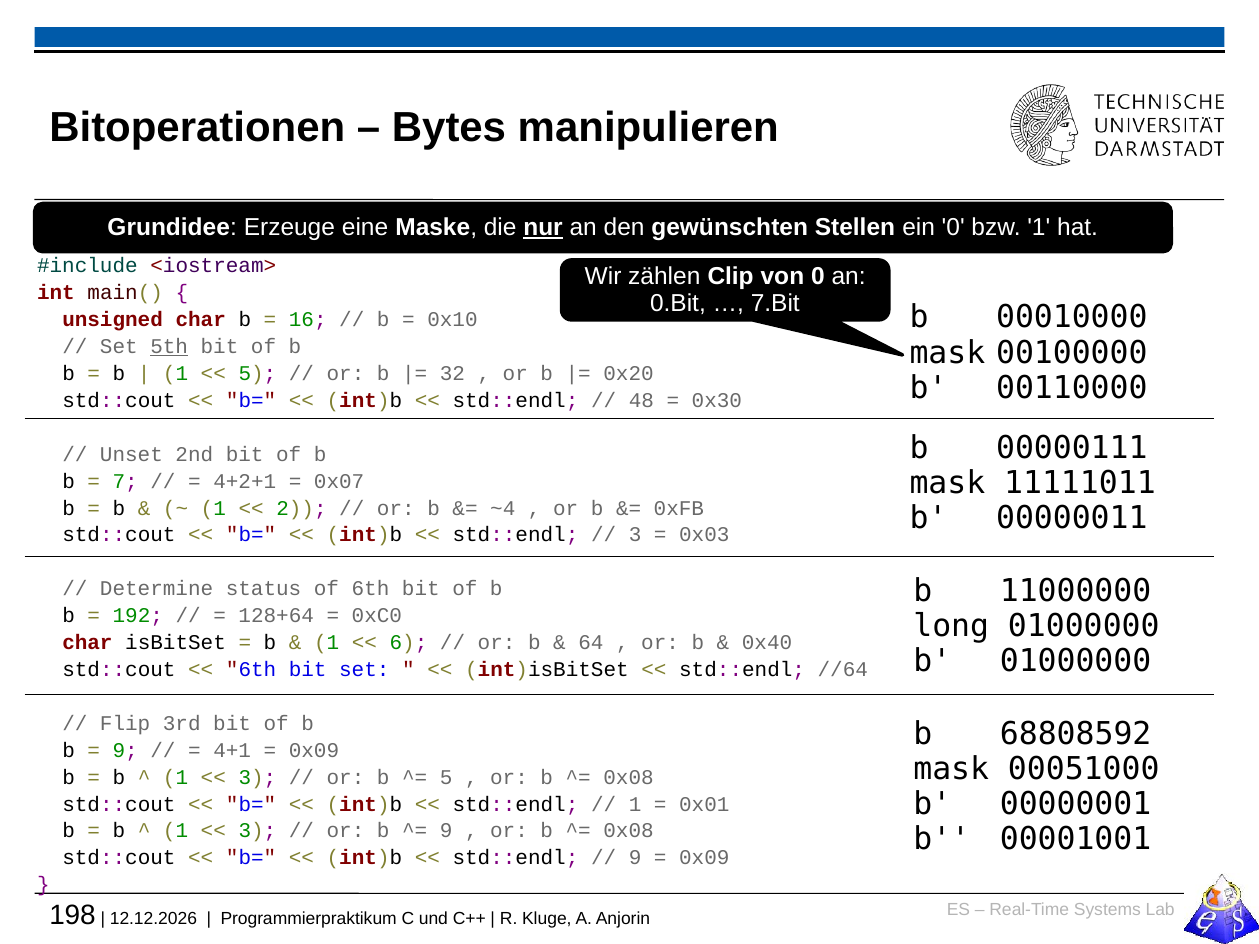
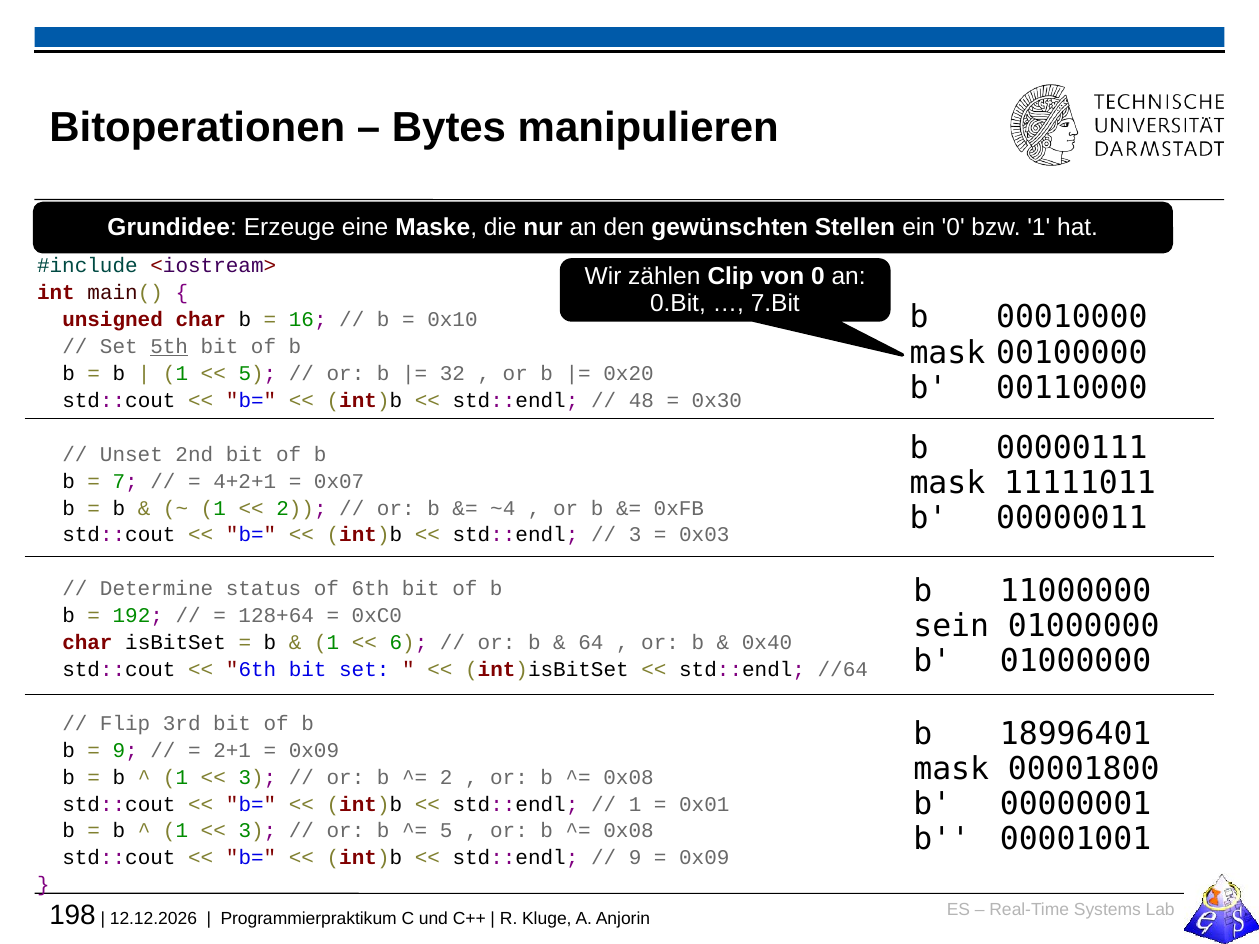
nur underline: present -> none (543, 228)
long: long -> sein (951, 626)
68808592: 68808592 -> 18996401 (1076, 734)
4+1: 4+1 -> 2+1 (232, 751)
00051000: 00051000 -> 00001800 (1084, 769)
5: 5 -> 2 (446, 777)
9: 9 -> 5 (446, 831)
